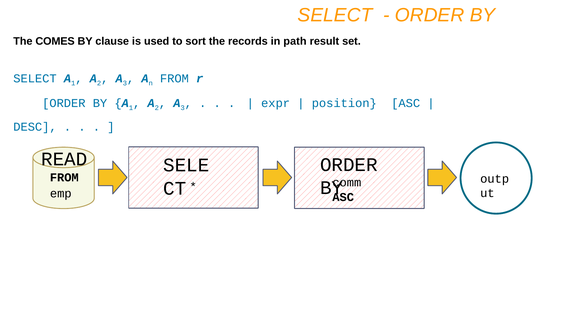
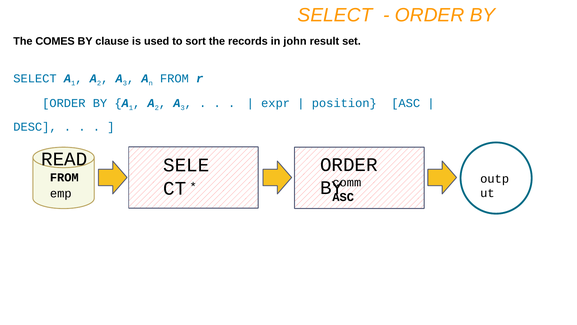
path: path -> john (295, 41)
